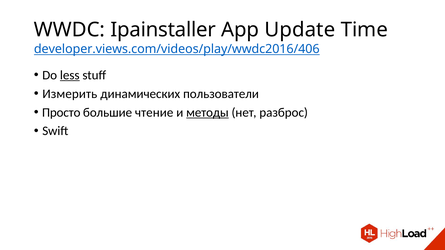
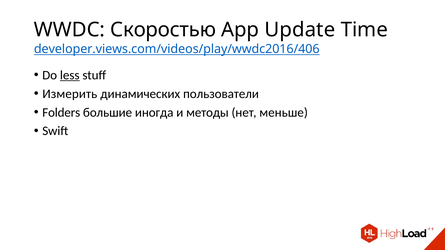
Ipainstaller: Ipainstaller -> Скоростью (163, 30)
Просто: Просто -> Folders (61, 113)
чтение: чтение -> иногда (154, 113)
методы underline: present -> none (207, 113)
разброс: разброс -> меньше (284, 113)
